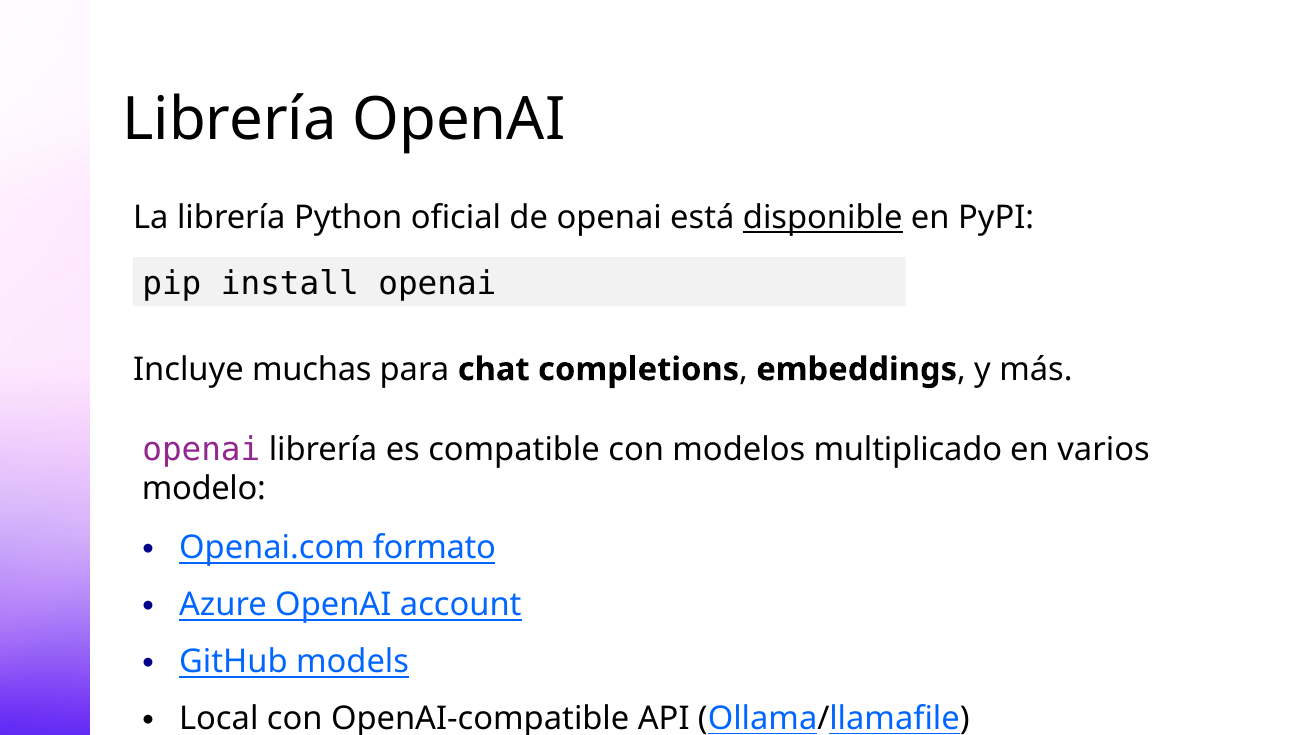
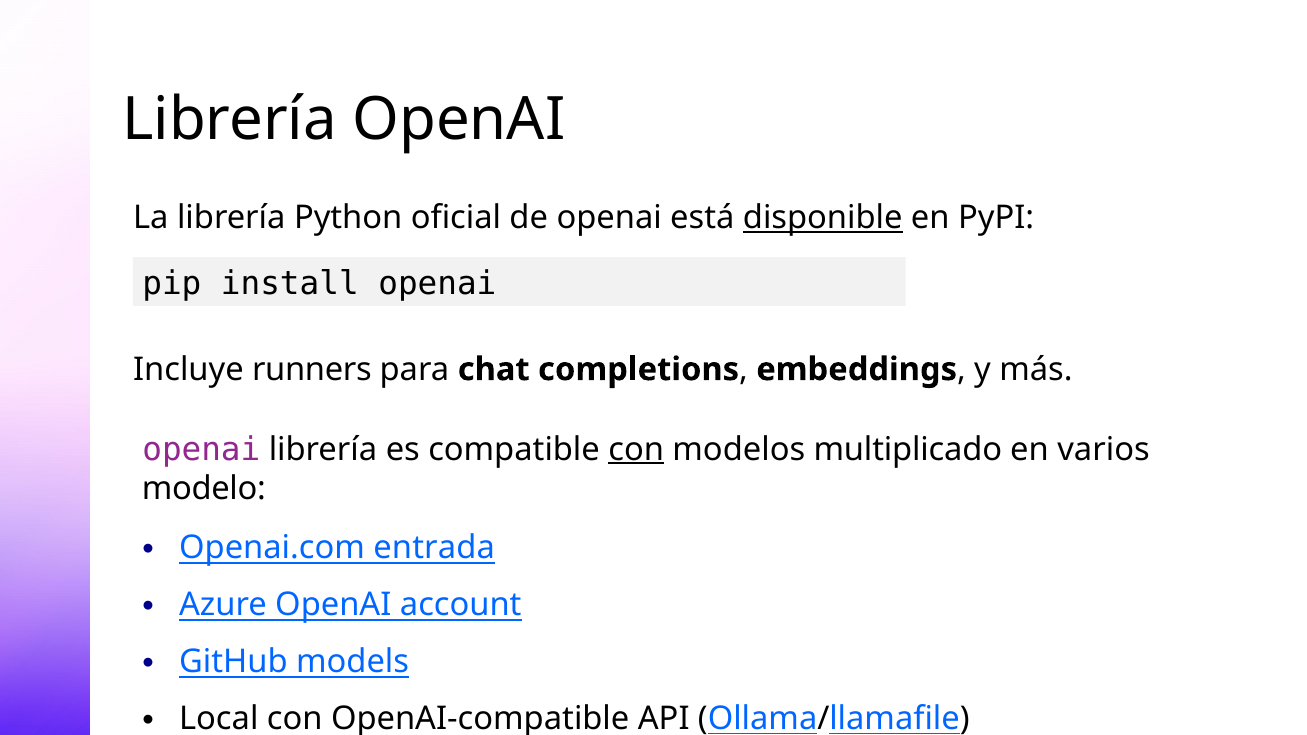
muchas: muchas -> runners (312, 370)
con underline: none -> present (636, 449)
formato: formato -> entrada (434, 548)
